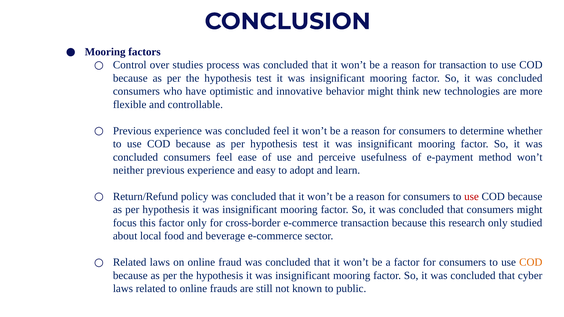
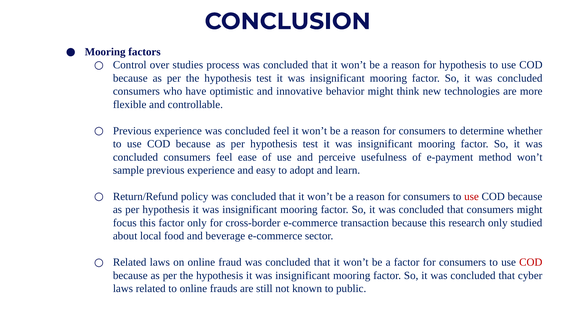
for transaction: transaction -> hypothesis (463, 65)
neither: neither -> sample (128, 170)
COD colour: orange -> red (531, 263)
